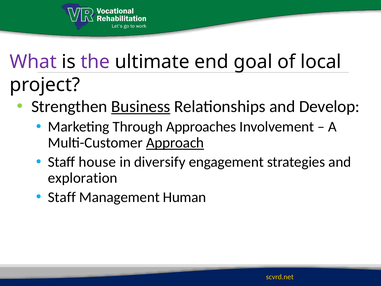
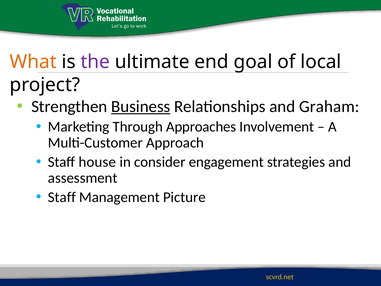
What colour: purple -> orange (33, 62)
Develop: Develop -> Graham (329, 106)
Approach underline: present -> none (175, 143)
diversify: diversify -> consider (160, 162)
exploration: exploration -> assessment (83, 178)
Human: Human -> Picture (184, 197)
